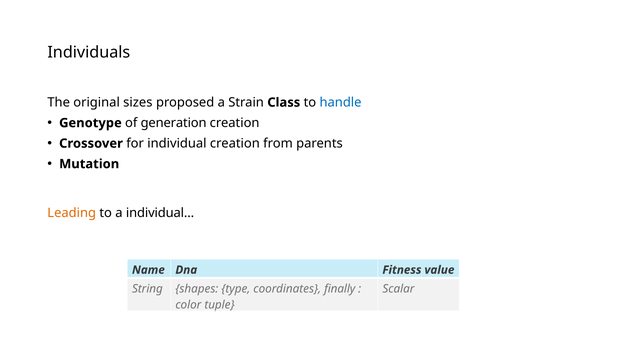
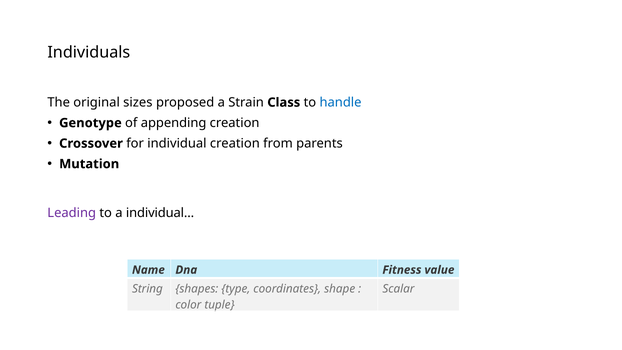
generation: generation -> appending (174, 123)
Leading colour: orange -> purple (72, 213)
finally: finally -> shape (340, 289)
